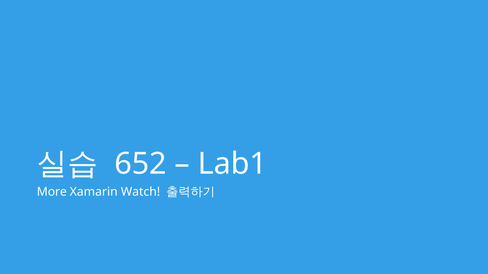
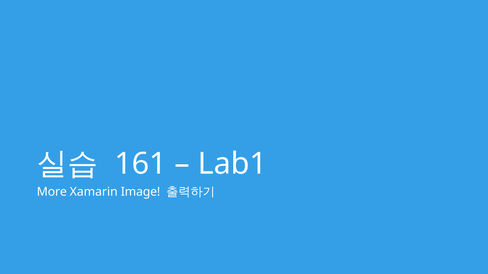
652: 652 -> 161 (141, 164)
Watch: Watch -> Image (141, 192)
